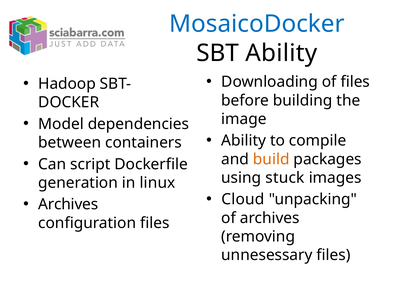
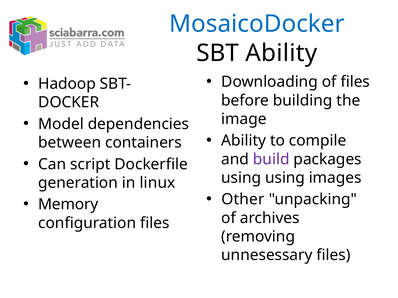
build colour: orange -> purple (271, 159)
using stuck: stuck -> using (285, 178)
Cloud: Cloud -> Other (243, 200)
Archives: Archives -> Memory (68, 205)
